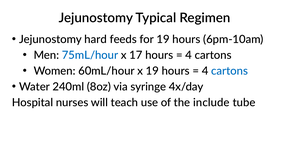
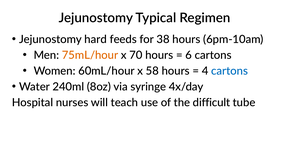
for 19: 19 -> 38 (163, 39)
75mL/hour colour: blue -> orange (90, 55)
17: 17 -> 70 (136, 55)
4: 4 -> 6 (189, 55)
x 19: 19 -> 58 (152, 71)
include: include -> difficult (211, 103)
